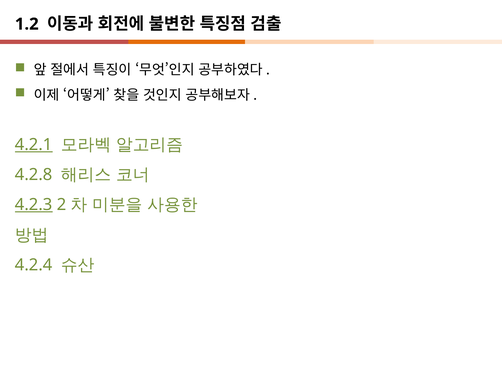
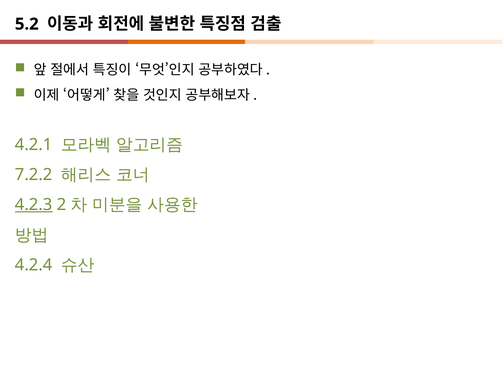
1.2: 1.2 -> 5.2 (27, 24)
4.2.1 underline: present -> none (34, 145)
4.2.8: 4.2.8 -> 7.2.2 (34, 175)
